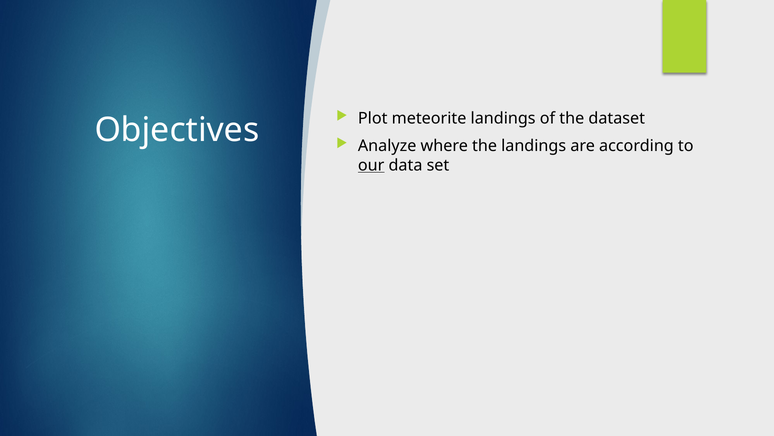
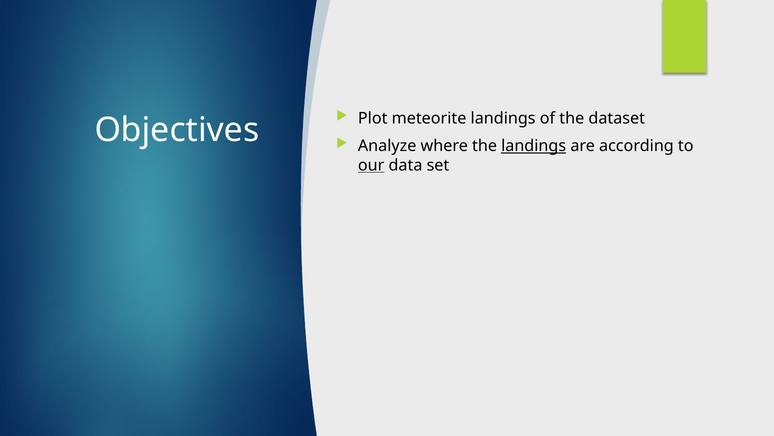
landings underline: none -> present (534, 146)
